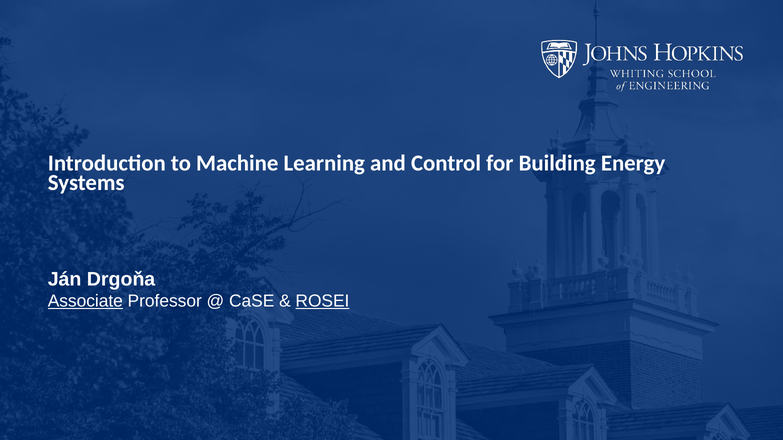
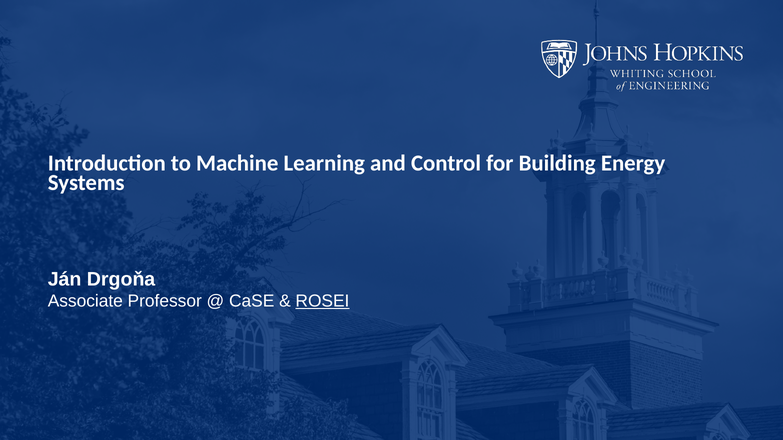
Associate underline: present -> none (85, 301)
